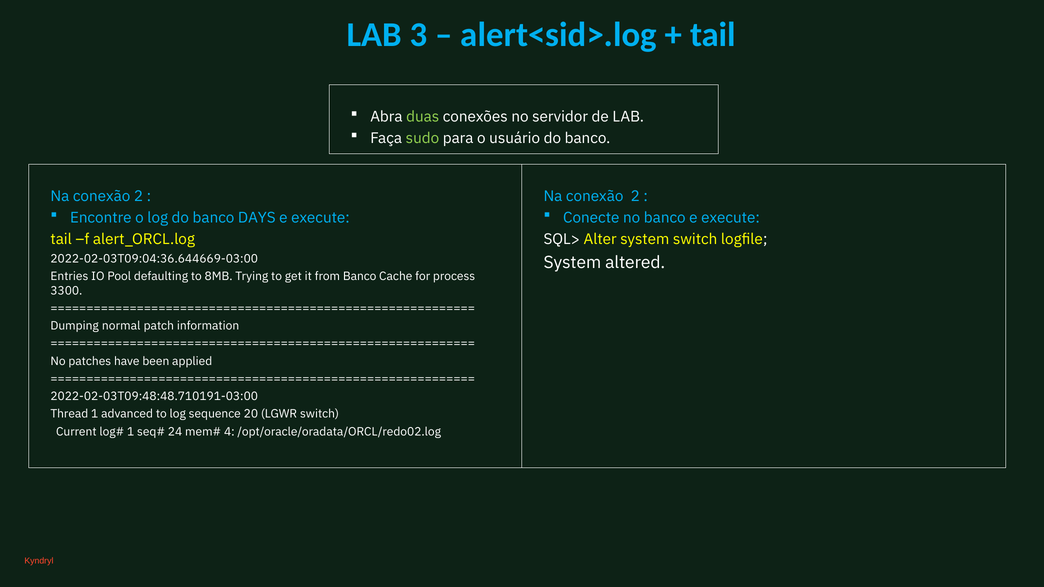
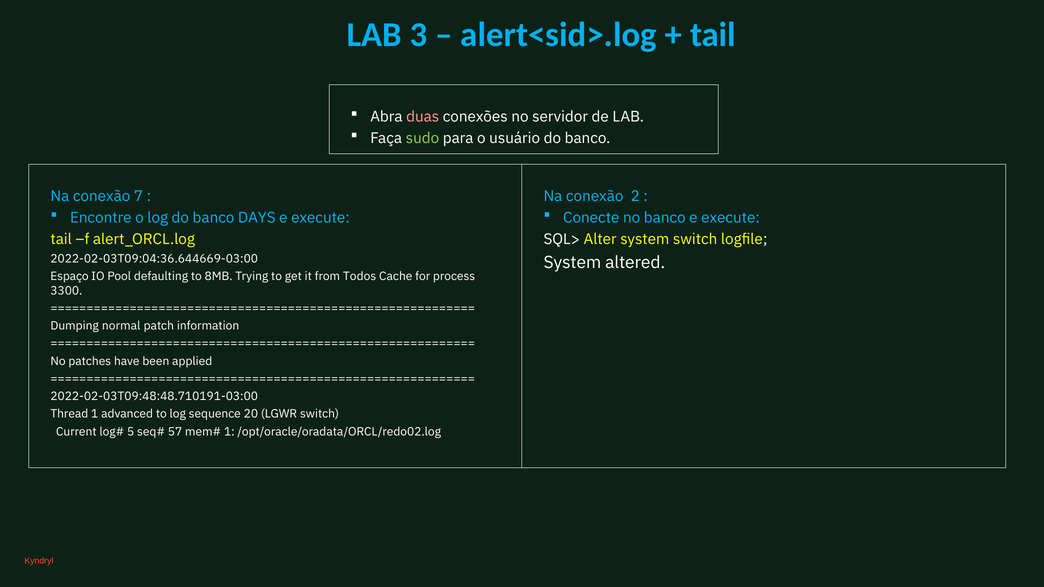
duas colour: light green -> pink (423, 117)
2: 2 -> 7 (138, 196)
Entries: Entries -> Espaço (69, 276)
from Banco: Banco -> Todos (360, 276)
1: 1 -> 5 (131, 432)
24: 24 -> 57 (175, 432)
4: 4 -> 1 (229, 432)
